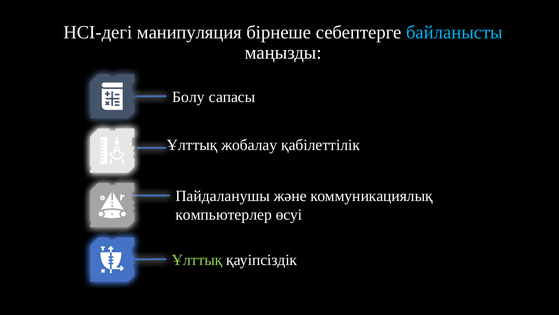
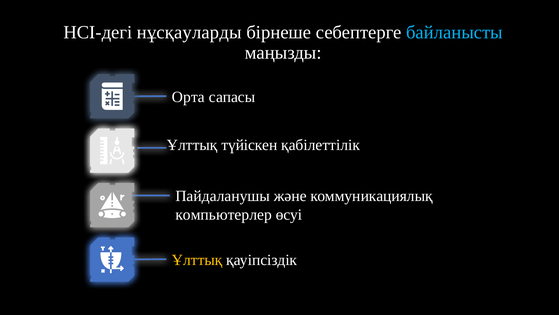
манипуляция: манипуляция -> нұсқауларды (189, 32)
Болу: Болу -> Орта (188, 97)
жобалау: жобалау -> түйіскен (249, 145)
Ұлттық colour: light green -> yellow (197, 260)
